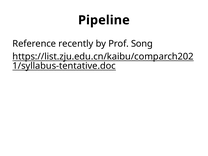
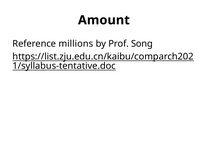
Pipeline: Pipeline -> Amount (104, 20)
recently: recently -> millions (76, 44)
